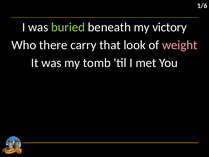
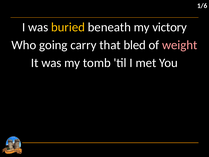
buried colour: light green -> yellow (68, 27)
there: there -> going (53, 45)
look: look -> bled (135, 45)
